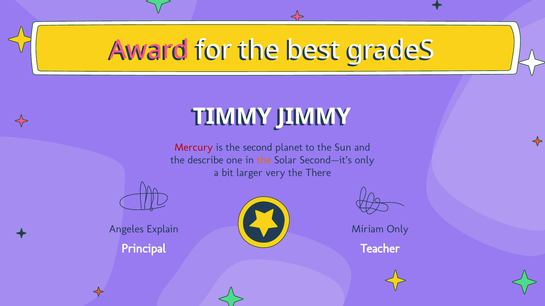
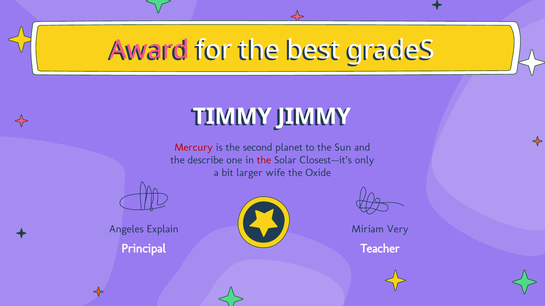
the colour: orange -> red (264, 160)
Second—it’s: Second—it’s -> Closest—it’s (326, 160)
very: very -> wife (275, 173)
There: There -> Oxide (318, 173)
Miriam Only: Only -> Very (398, 230)
